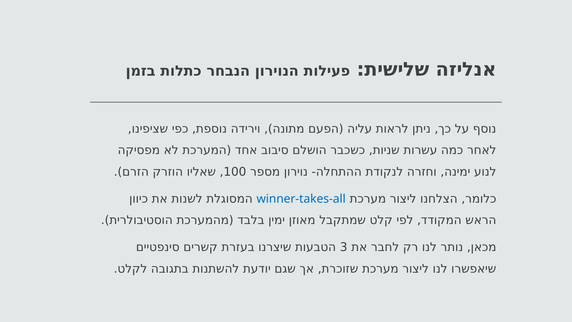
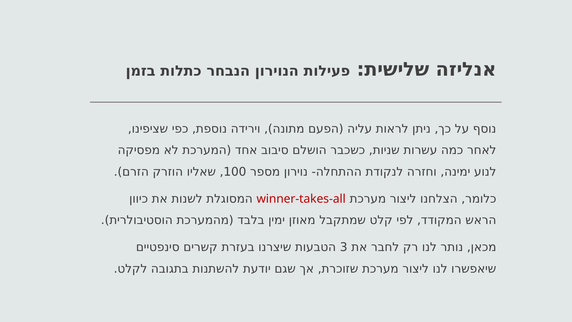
winner-takes-all colour: blue -> red (301, 199)
